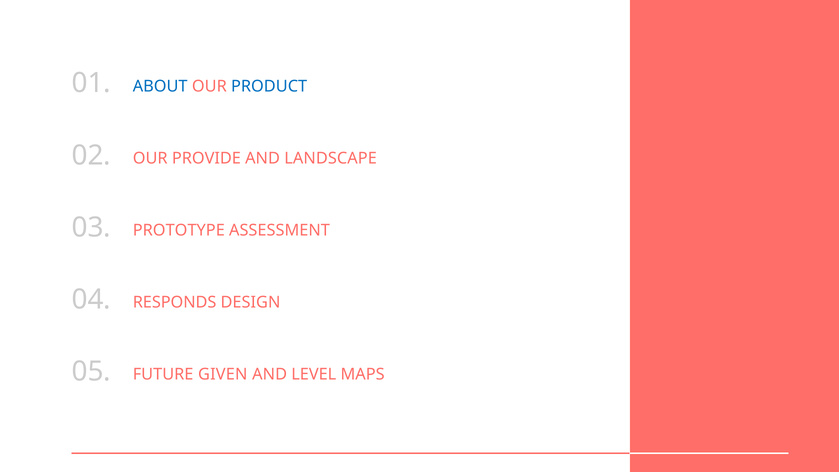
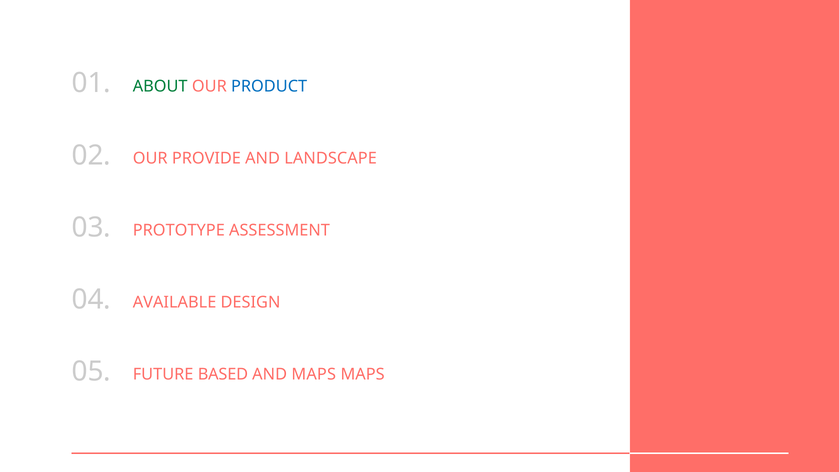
ABOUT colour: blue -> green (160, 86)
RESPONDS: RESPONDS -> AVAILABLE (175, 302)
GIVEN: GIVEN -> BASED (223, 374)
AND LEVEL: LEVEL -> MAPS (314, 374)
